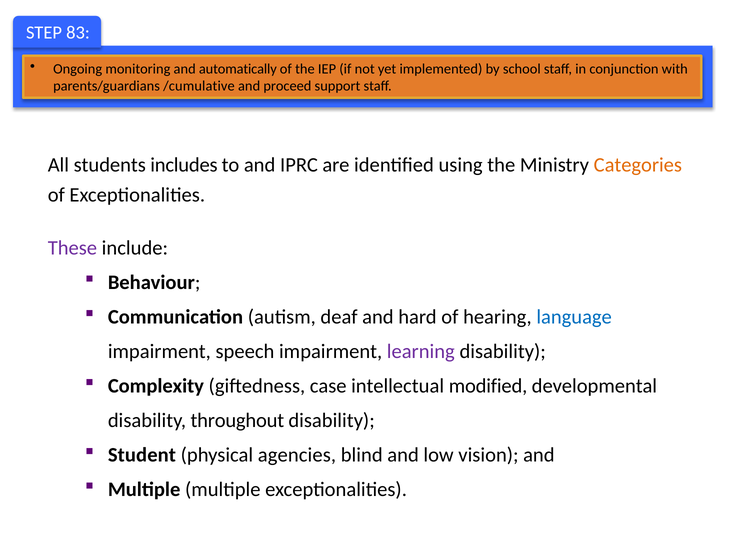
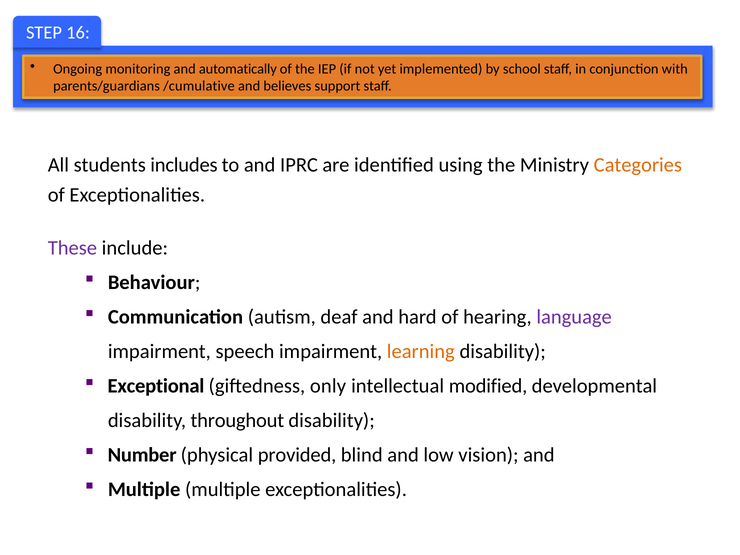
83: 83 -> 16 (78, 32)
proceed: proceed -> believes (287, 86)
language colour: blue -> purple (574, 317)
learning colour: purple -> orange (421, 352)
Complexity: Complexity -> Exceptional (156, 386)
case: case -> only (328, 386)
Student: Student -> Number (142, 455)
agencies: agencies -> provided (297, 455)
